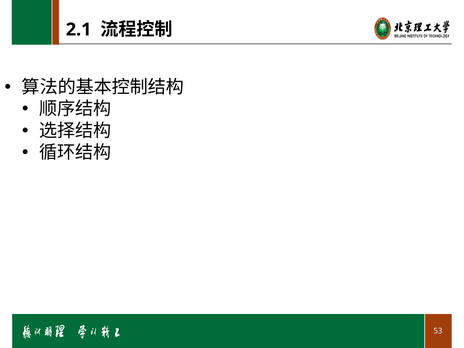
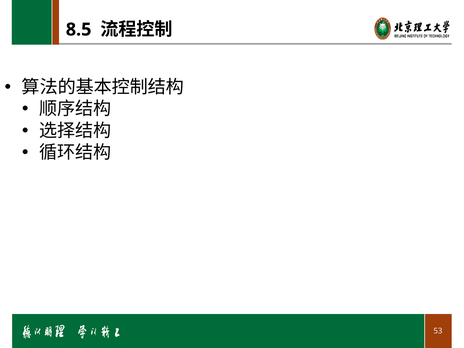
2.1: 2.1 -> 8.5 (79, 30)
